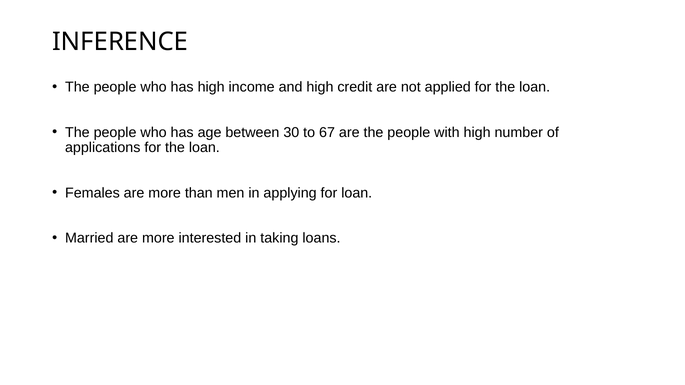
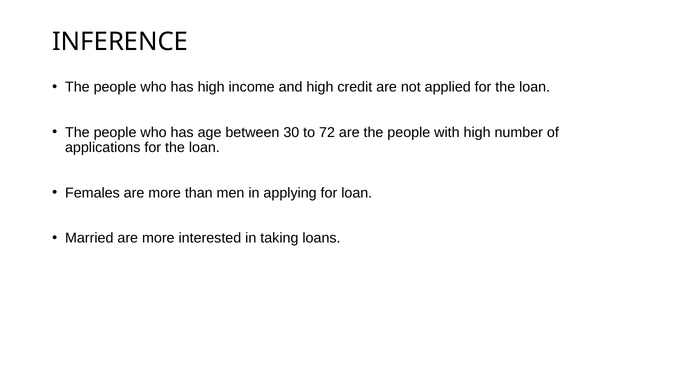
67: 67 -> 72 (327, 132)
